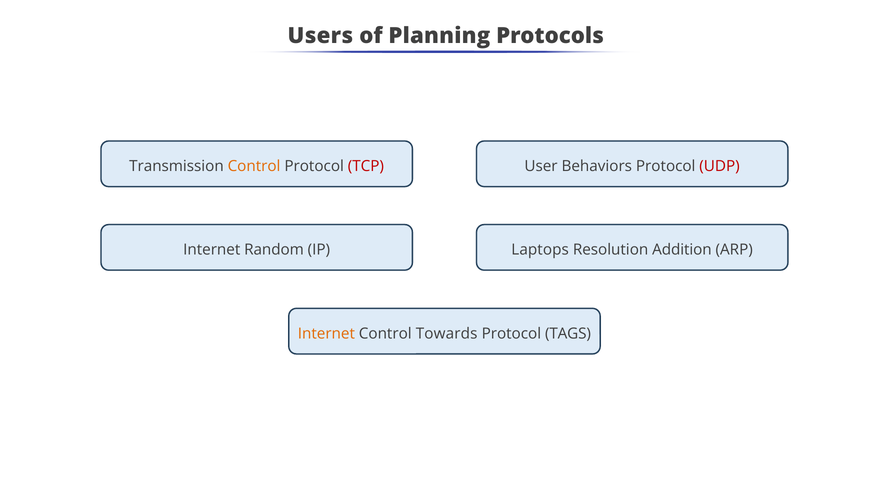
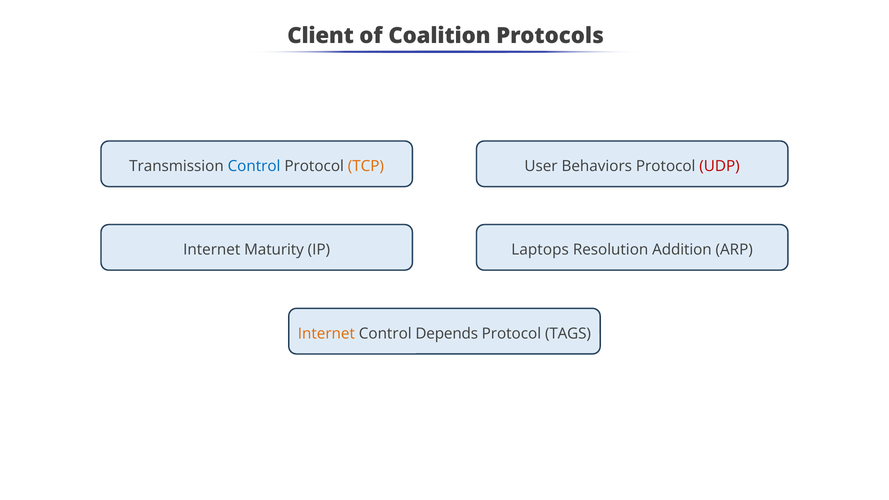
Users: Users -> Client (321, 36)
Planning: Planning -> Coalition (440, 36)
Control colour: orange -> blue (254, 166)
TCP colour: red -> orange (366, 166)
Random: Random -> Maturity (274, 250)
Towards: Towards -> Depends (447, 334)
